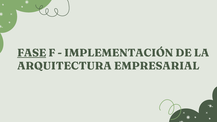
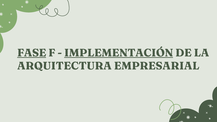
IMPLEMENTACIÓN underline: none -> present (119, 53)
